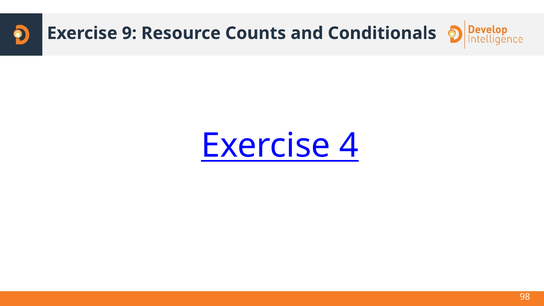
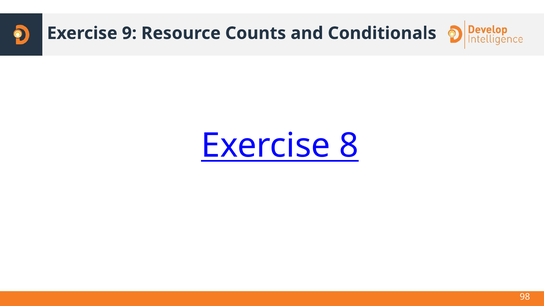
4: 4 -> 8 (349, 145)
